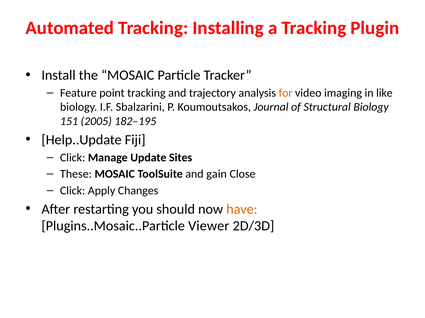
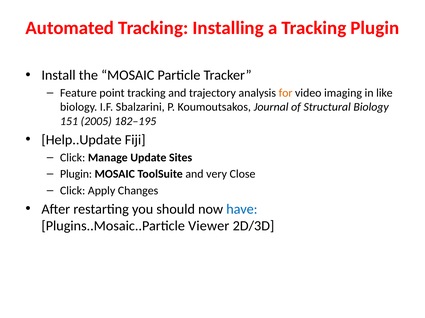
These: These -> Plugin (76, 174)
gain: gain -> very (217, 174)
have colour: orange -> blue (242, 209)
